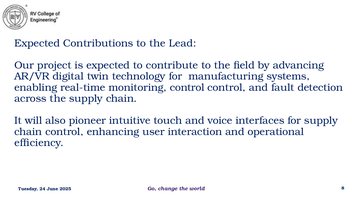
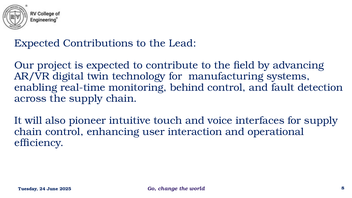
monitoring control: control -> behind (187, 87)
